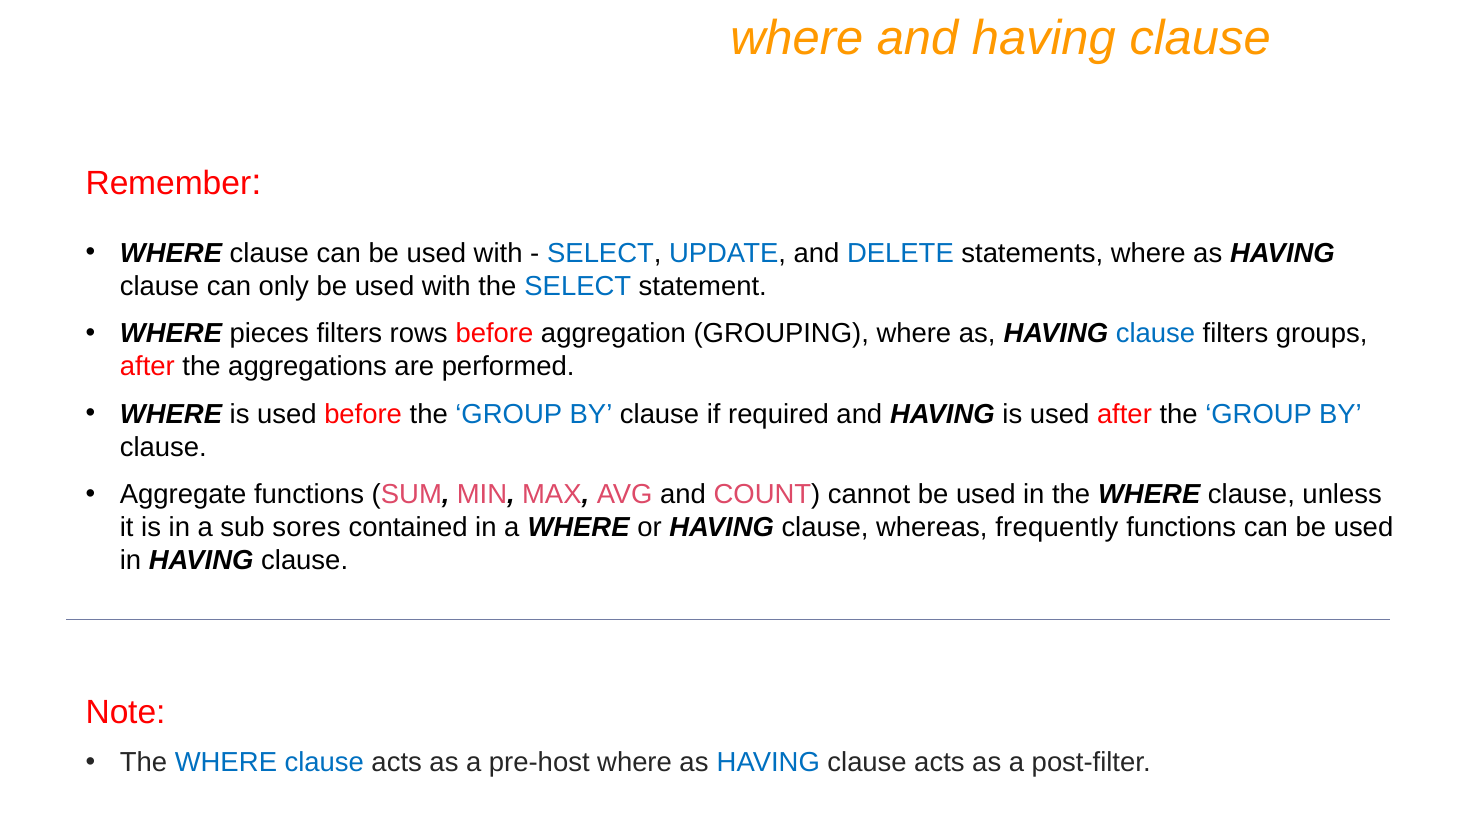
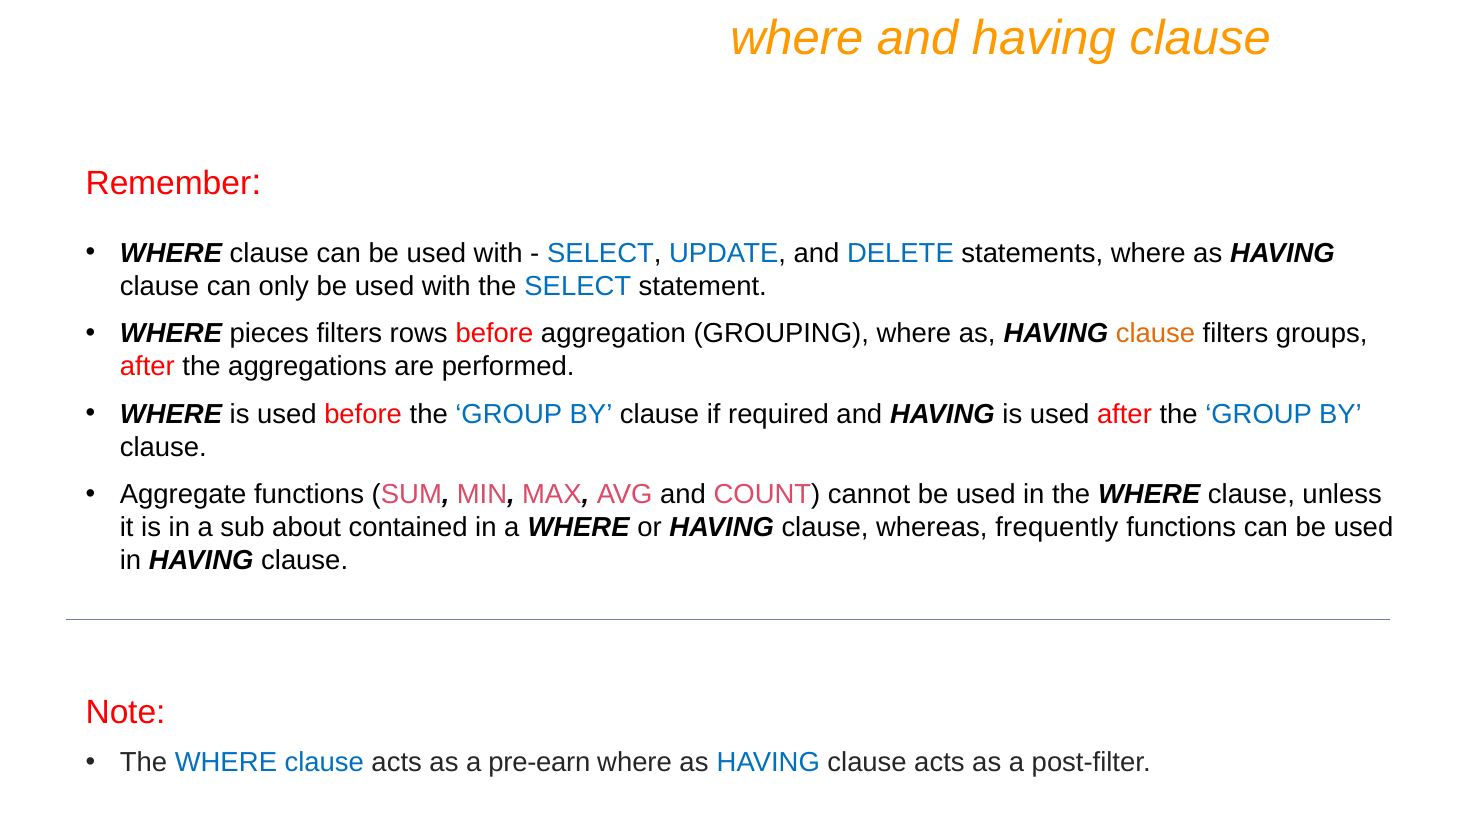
clause colour: blue -> orange (1155, 334)
sores: sores -> about (307, 528)
pre-host: pre-host -> pre-earn (539, 763)
